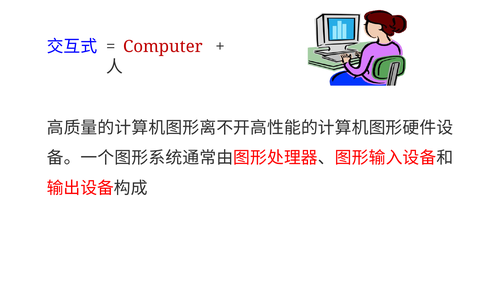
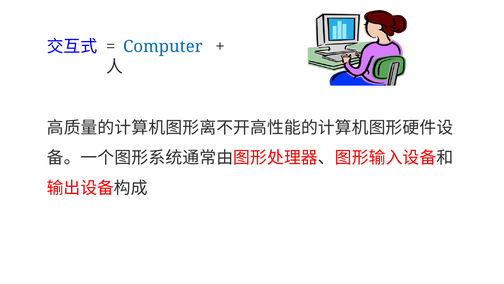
Computer colour: red -> blue (163, 47)
